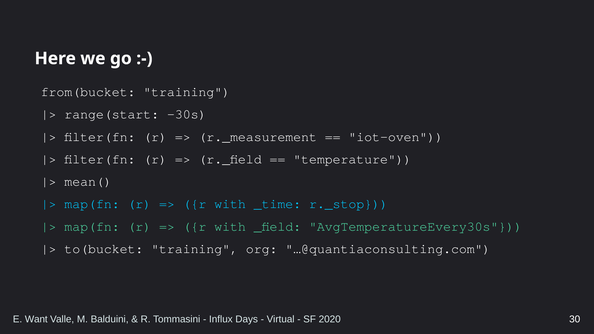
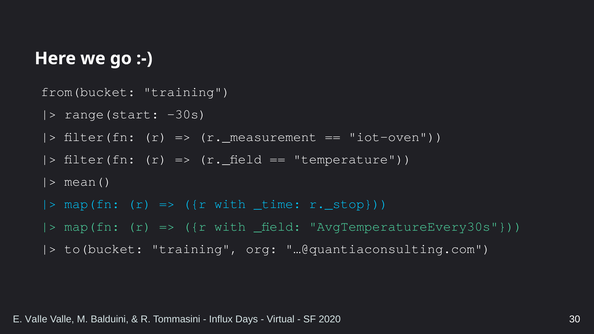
E Want: Want -> Valle (36, 319)
